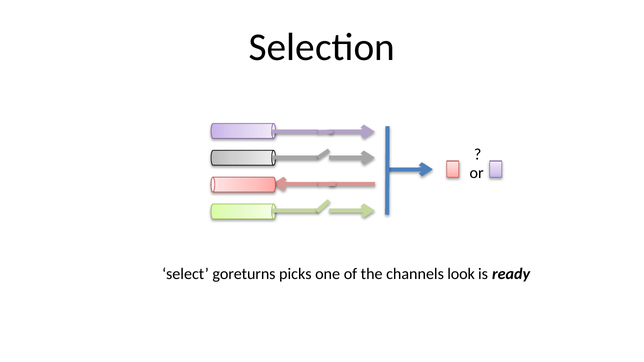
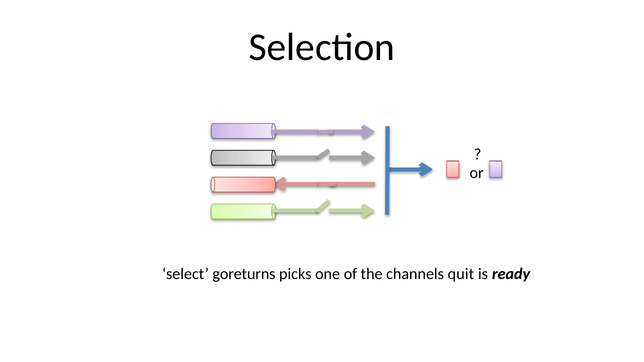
look: look -> quit (461, 274)
